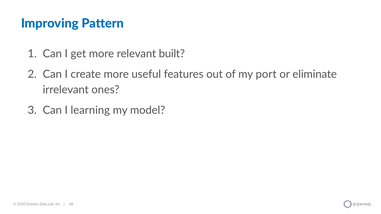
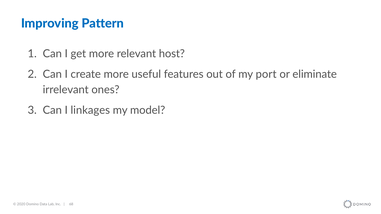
built: built -> host (172, 54)
learning: learning -> linkages (90, 110)
